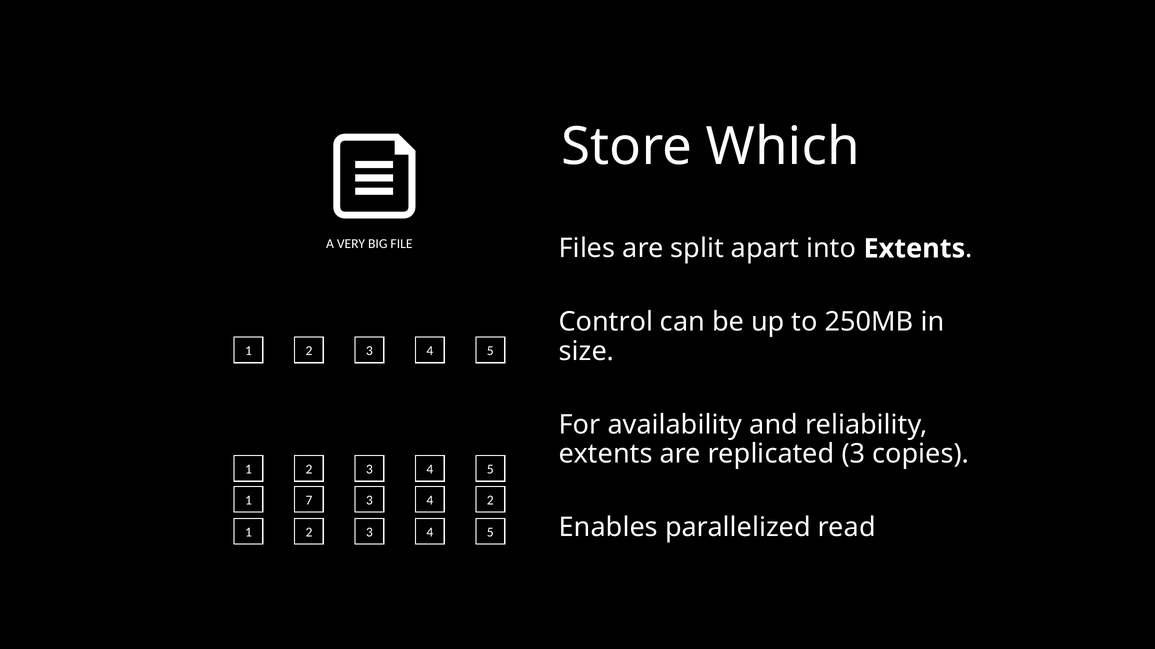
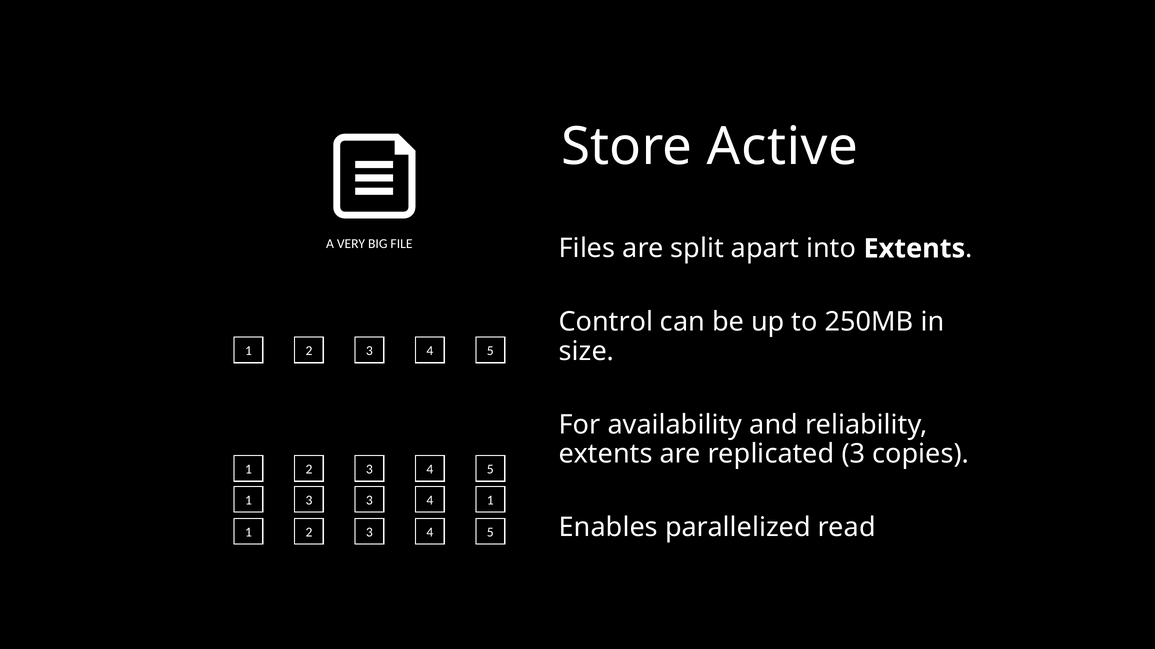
Which: Which -> Active (783, 147)
1 7: 7 -> 3 (309, 501)
4 2: 2 -> 1 (490, 501)
